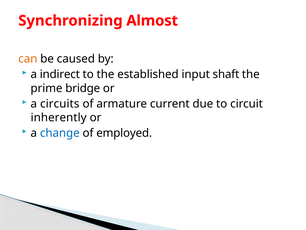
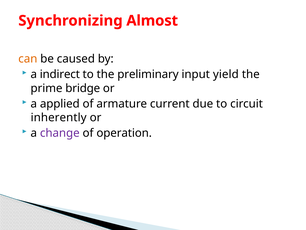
established: established -> preliminary (148, 74)
shaft: shaft -> yield (226, 74)
circuits: circuits -> applied (60, 104)
change colour: blue -> purple (60, 133)
employed: employed -> operation (124, 133)
